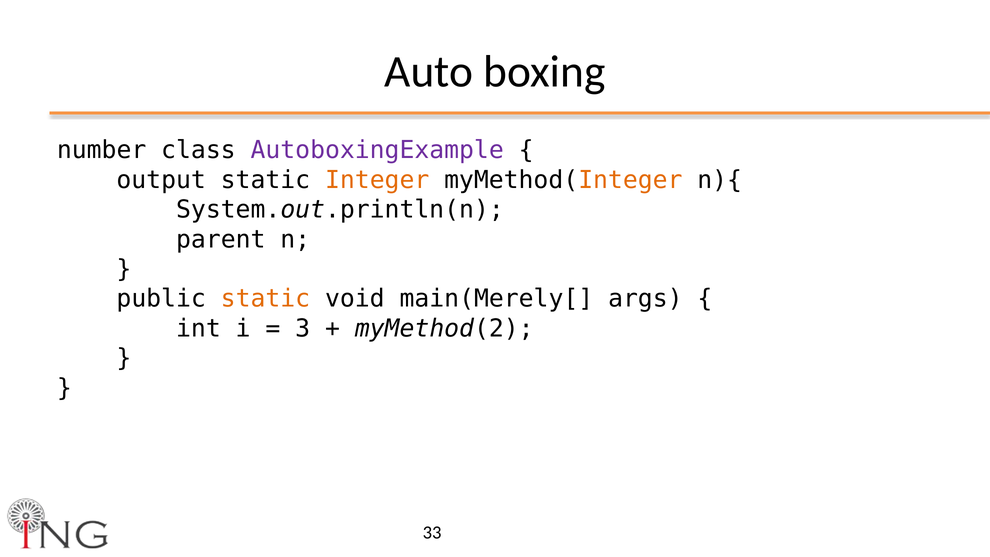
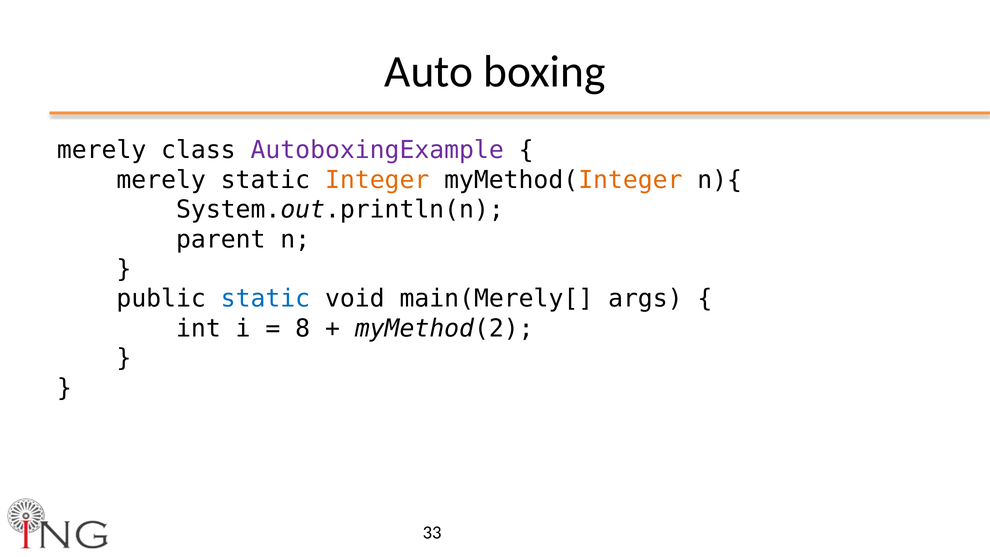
number: number -> merely (102, 150)
output: output -> merely (161, 180)
static colour: orange -> blue (265, 299)
3: 3 -> 8 (303, 328)
